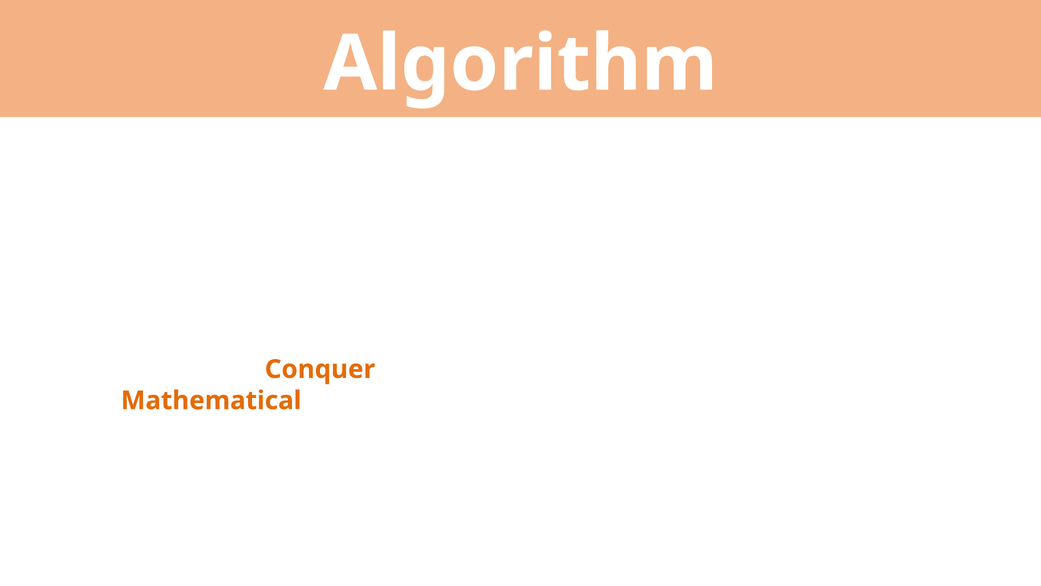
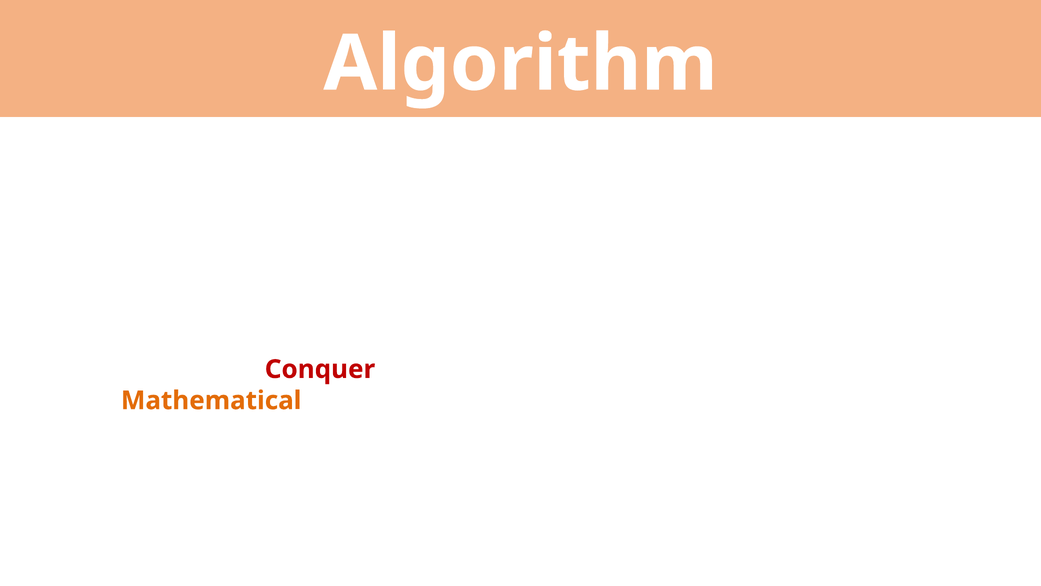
Conquer colour: orange -> red (320, 369)
